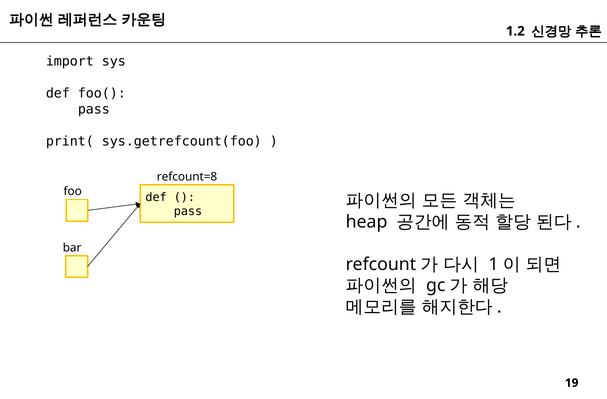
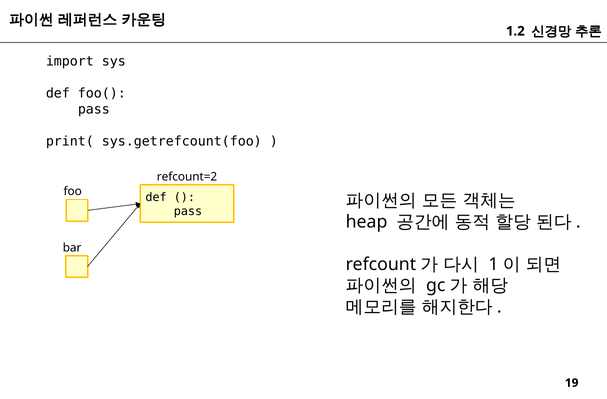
refcount=8: refcount=8 -> refcount=2 (187, 177)
